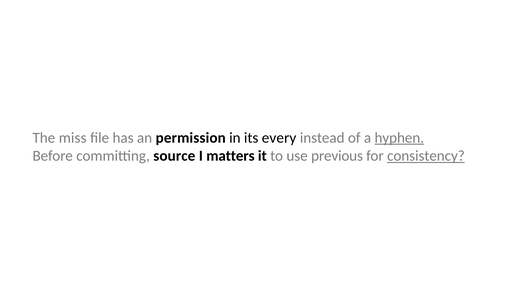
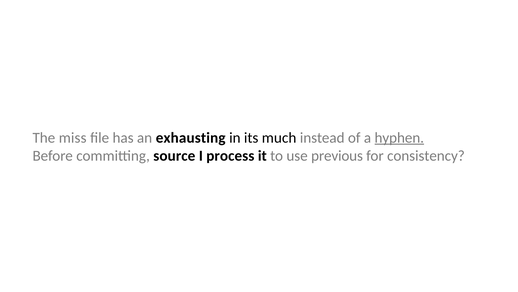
permission: permission -> exhausting (191, 137)
every: every -> much (279, 137)
matters: matters -> process (230, 156)
consistency underline: present -> none (426, 156)
